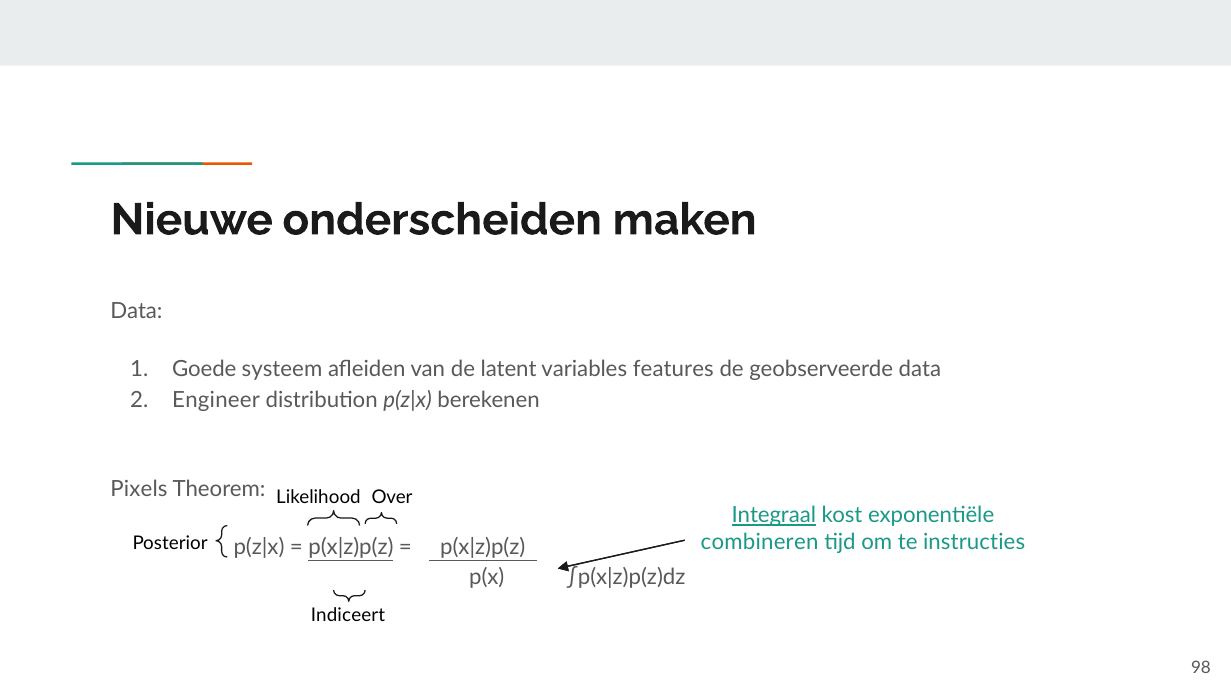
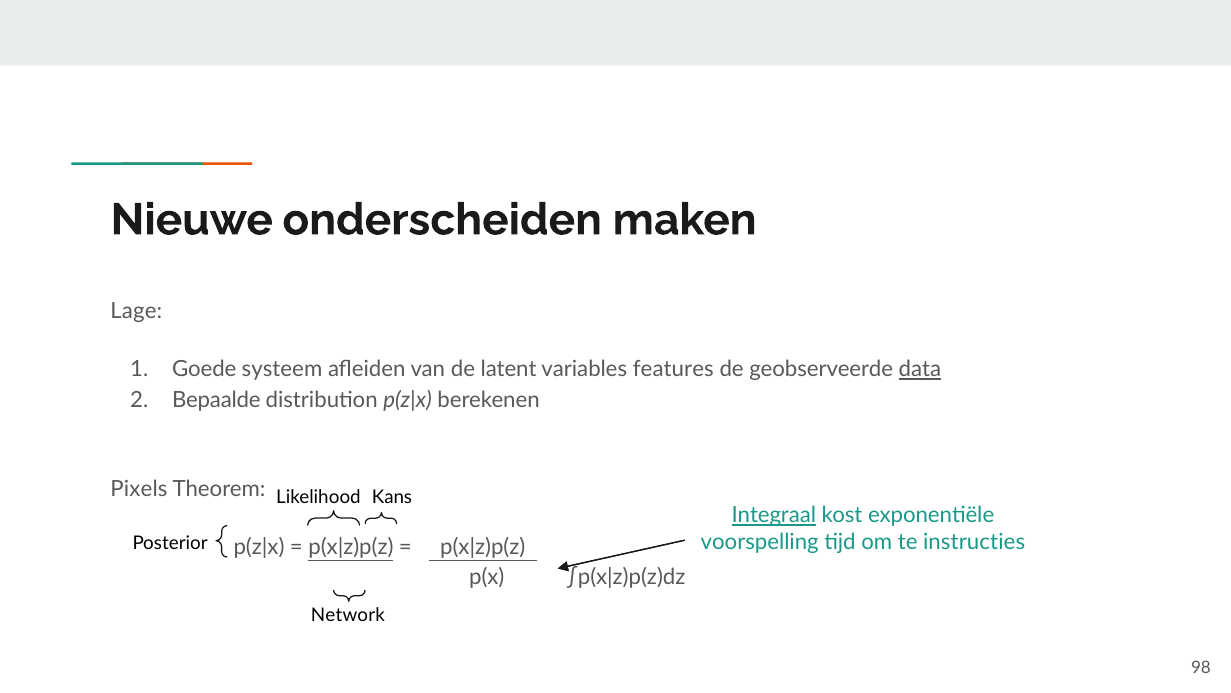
Data: Data -> Lage (136, 311)
data underline: none -> present (920, 369)
Engineer: Engineer -> Bepaalde (216, 400)
Over: Over -> Kans (392, 497)
combineren: combineren -> voorspelling (760, 542)
Indiceert: Indiceert -> Network (348, 615)
